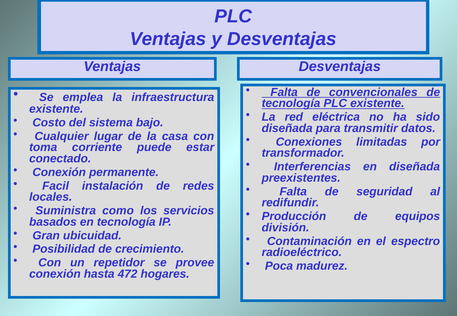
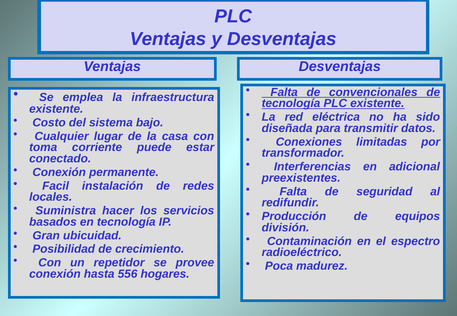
en diseñada: diseñada -> adicional (415, 167)
como: como -> hacer (118, 211)
472: 472 -> 556 (128, 274)
